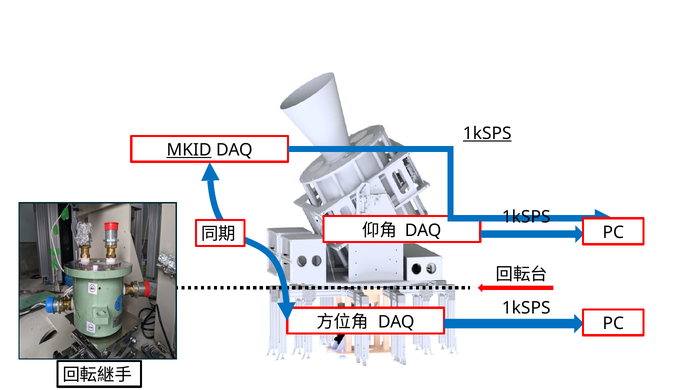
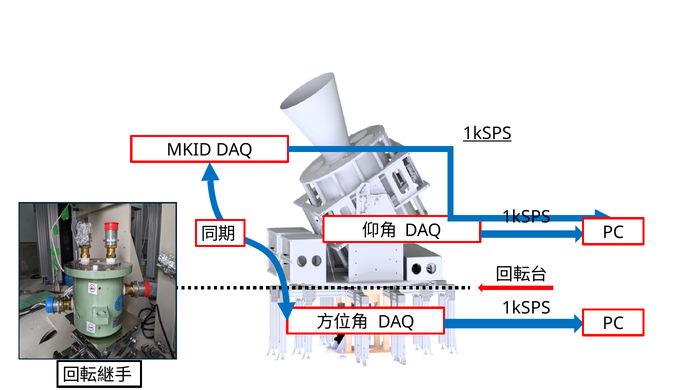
MKID underline: present -> none (189, 150)
